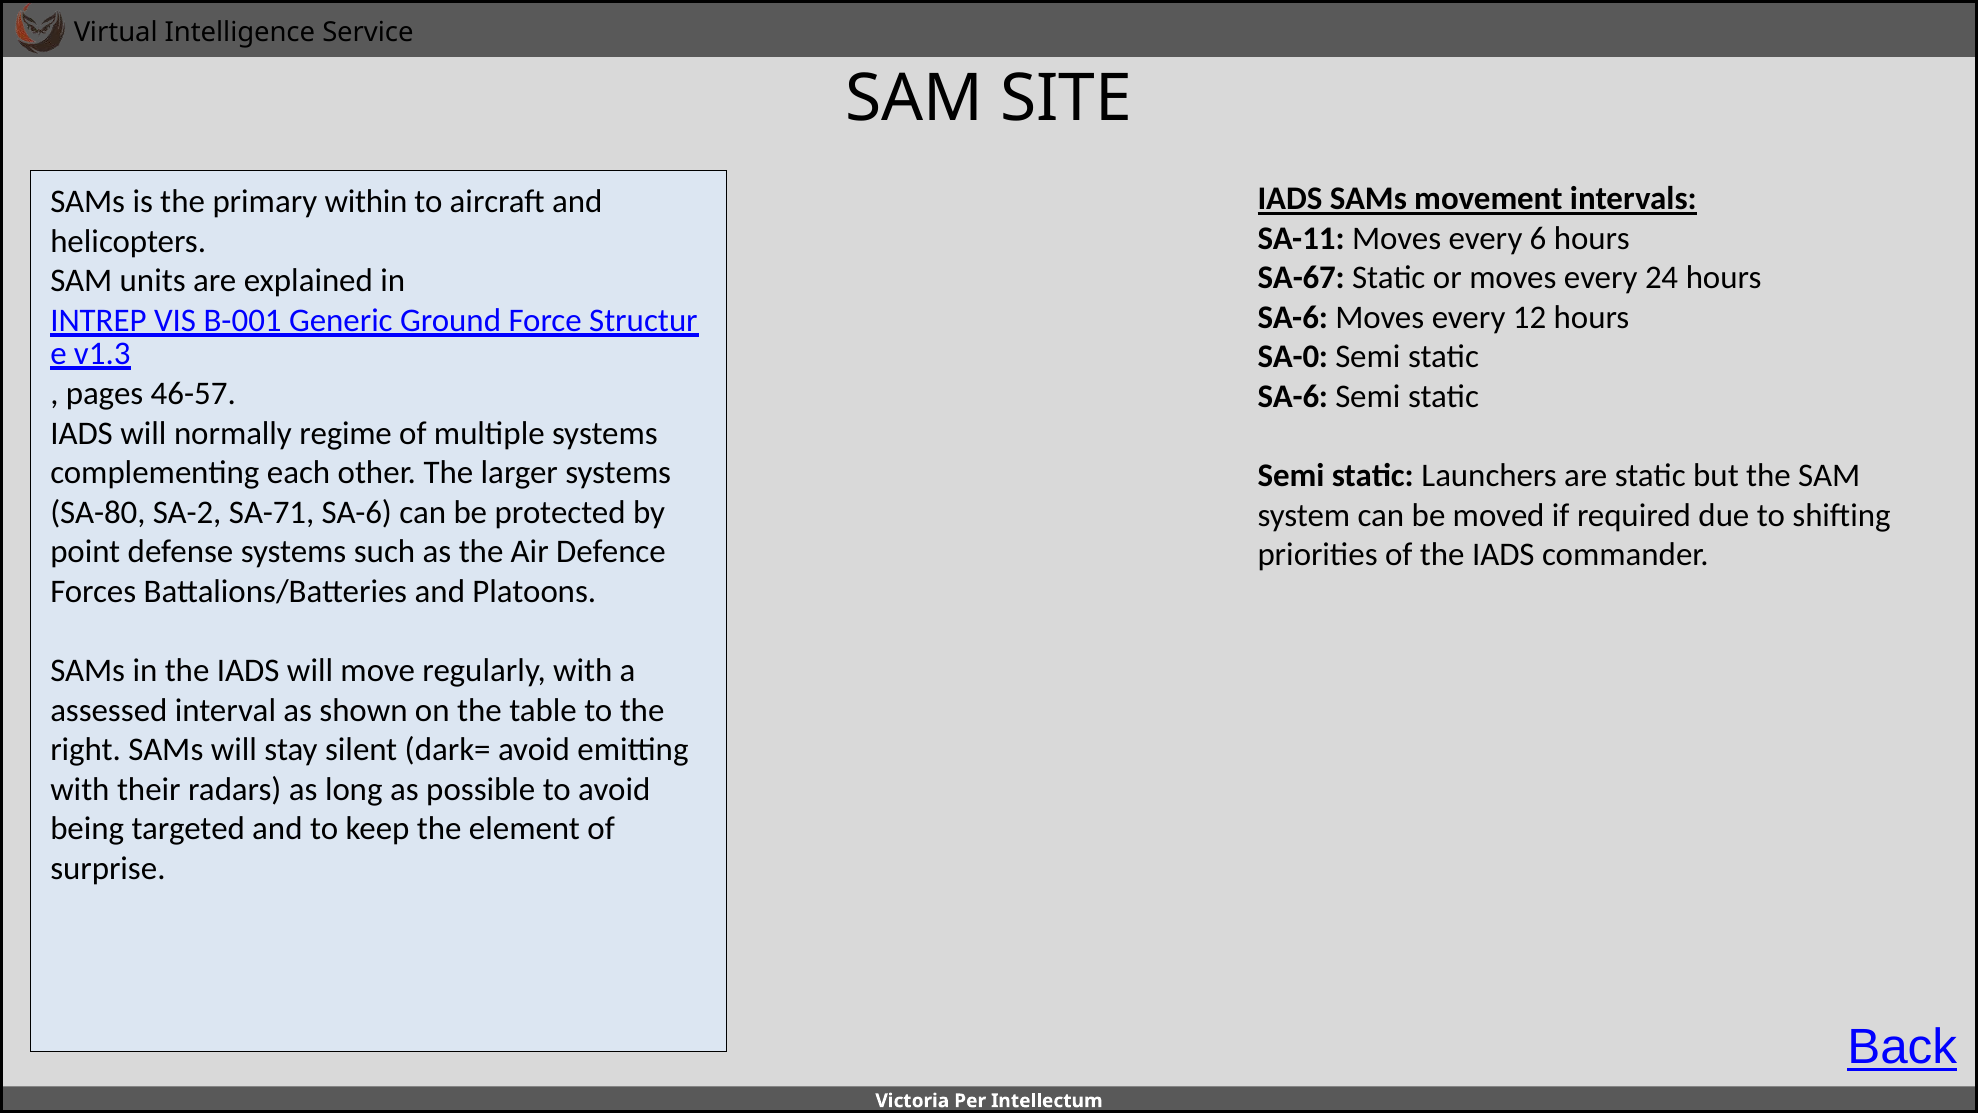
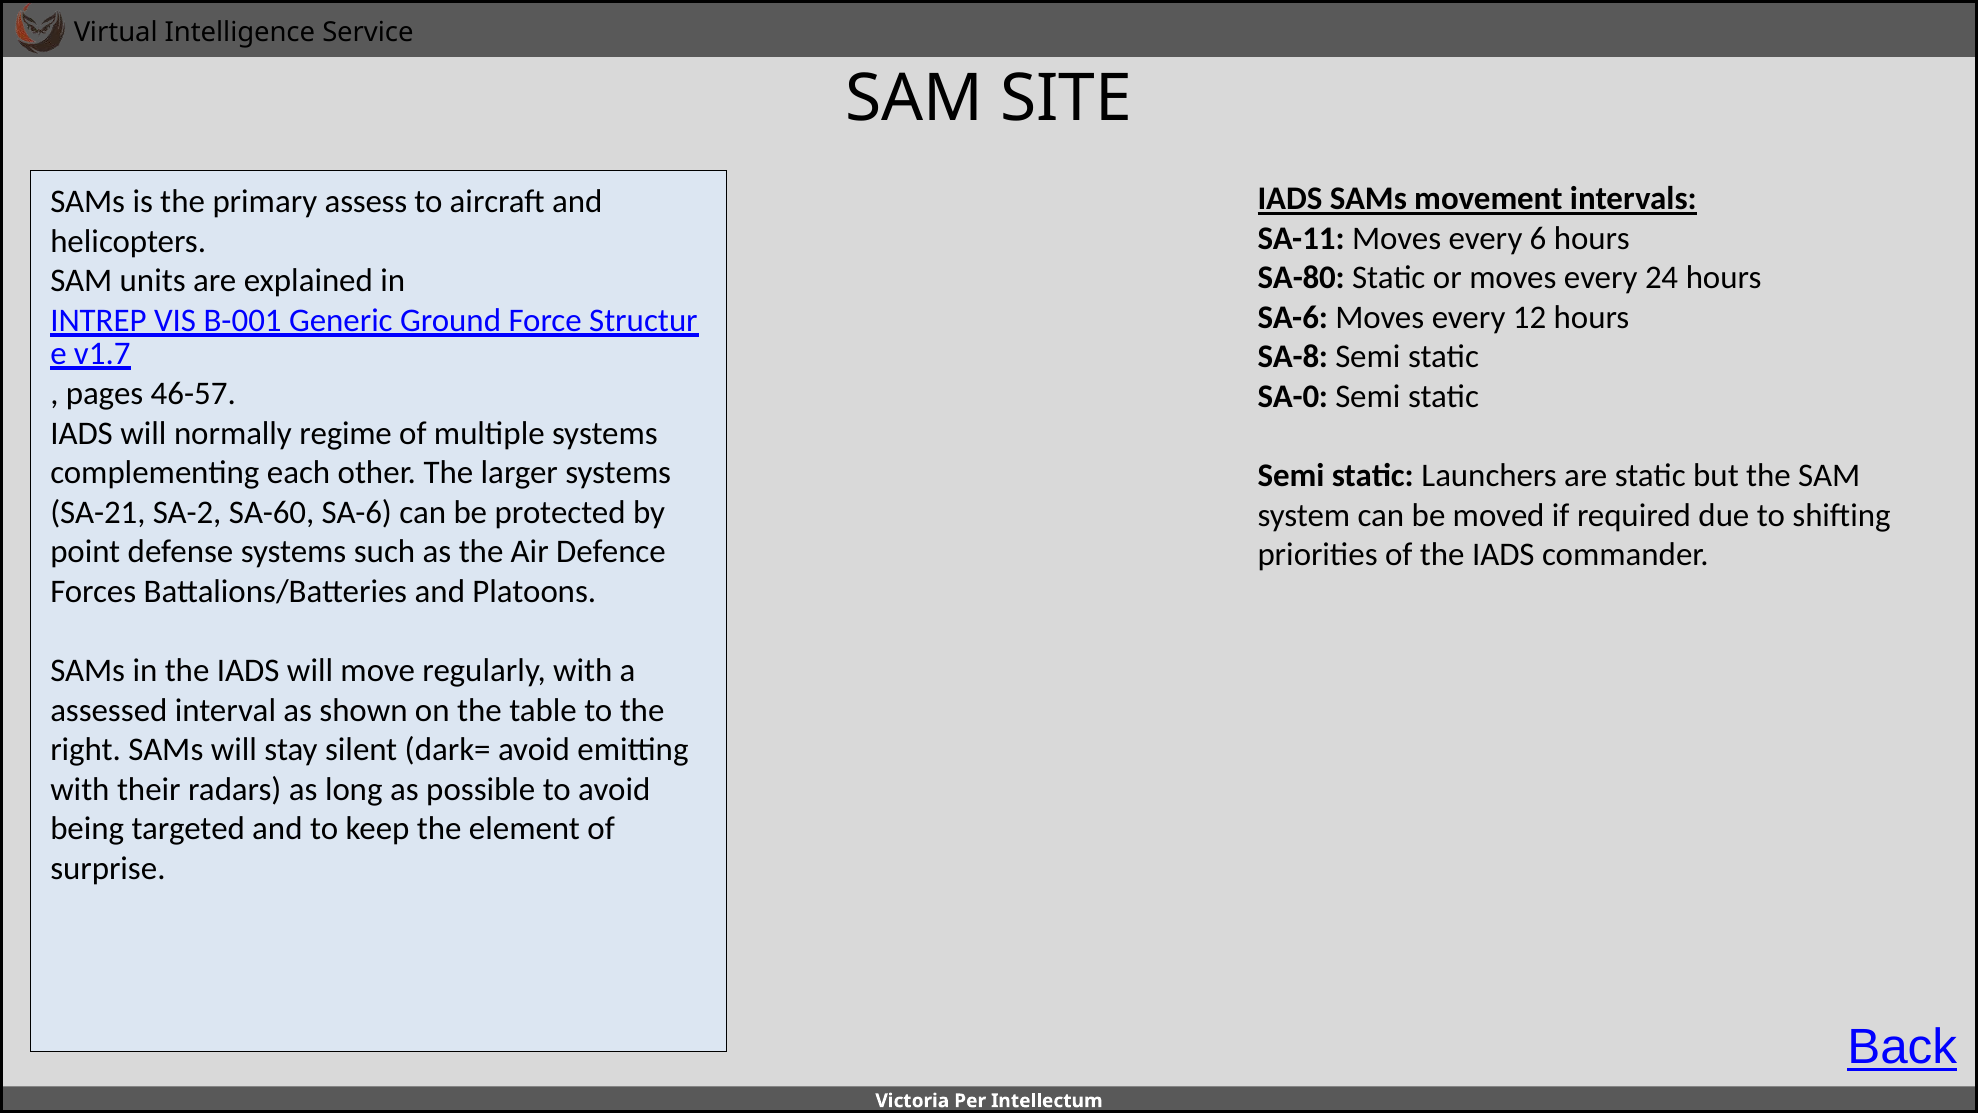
within: within -> assess (366, 202)
SA-67: SA-67 -> SA-80 (1301, 278)
v1.3: v1.3 -> v1.7 (102, 353)
SA-0: SA-0 -> SA-8 (1293, 357)
SA-6: SA-6 -> SA-0 (1293, 396)
SA-80: SA-80 -> SA-21 (98, 512)
SA-71: SA-71 -> SA-60 (272, 512)
